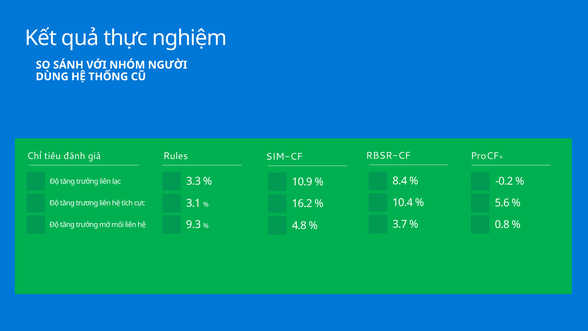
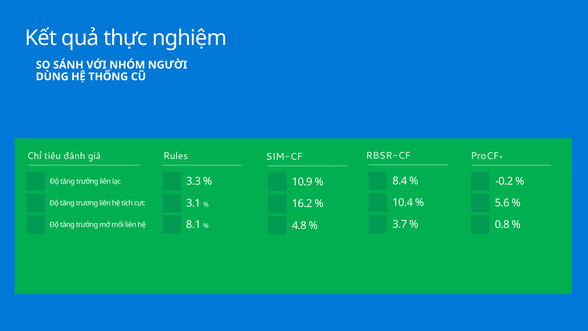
9.3: 9.3 -> 8.1 (193, 224)
